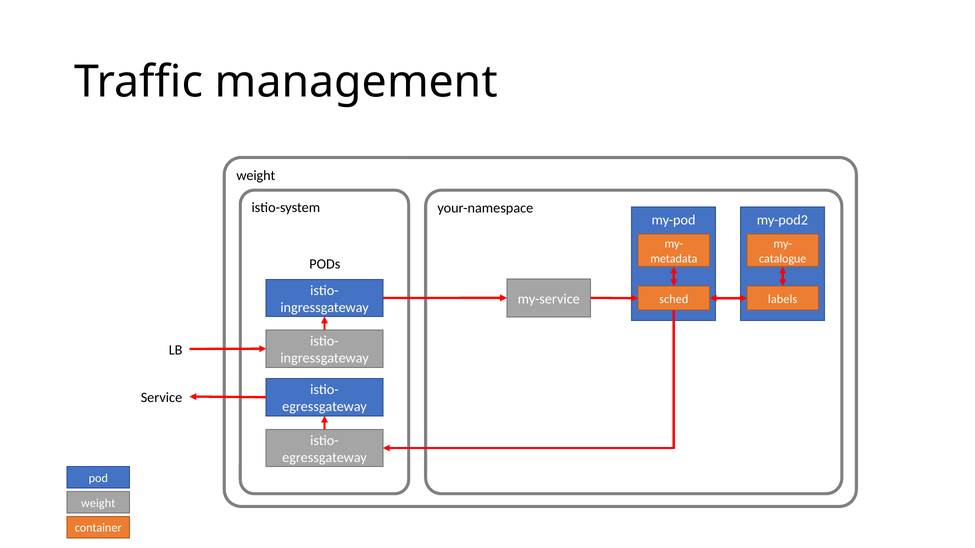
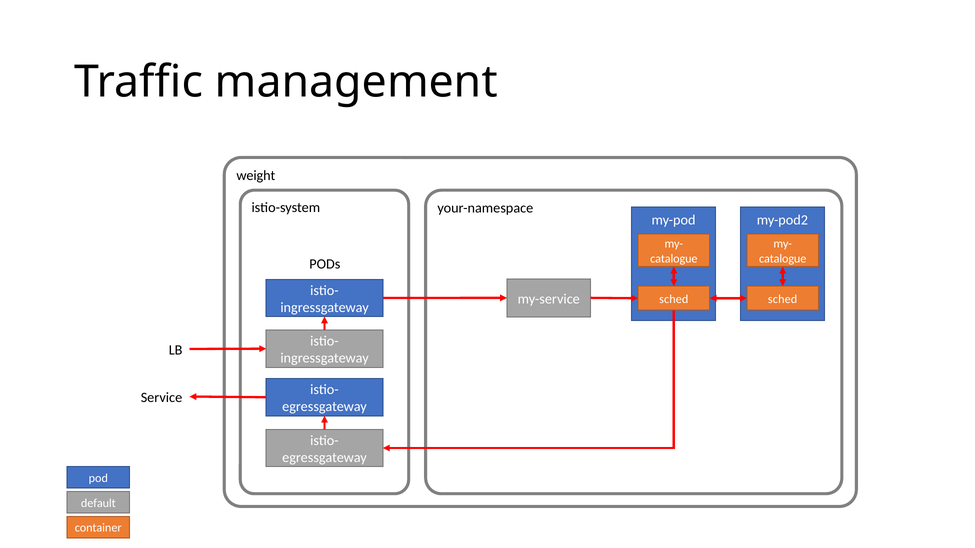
metadata: metadata -> catalogue (674, 259)
labels: labels -> sched (783, 299)
weight: weight -> default (98, 504)
